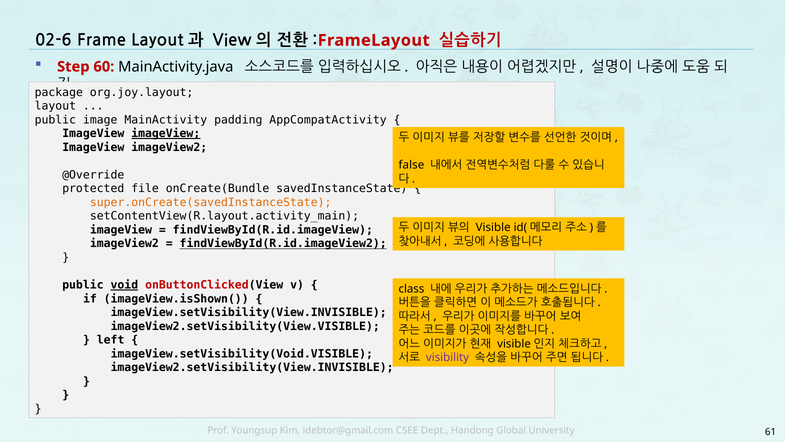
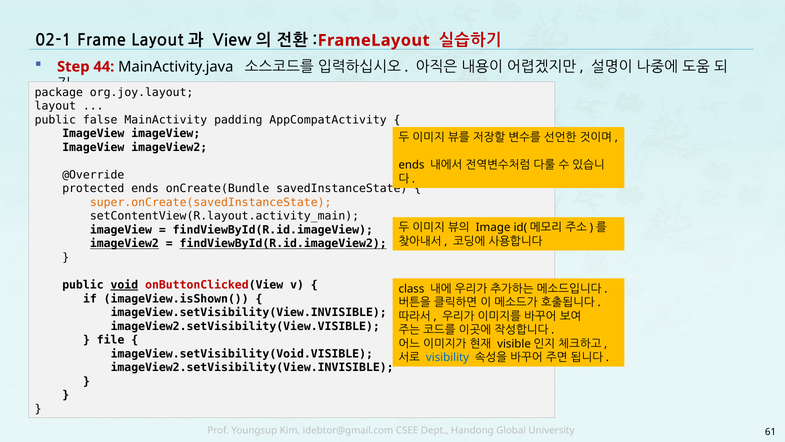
02-6: 02-6 -> 02-1 (53, 40)
60: 60 -> 44 (104, 67)
image: image -> false (100, 120)
imageView underline: present -> none (166, 134)
false: false -> ends (411, 165)
protected file: file -> ends (145, 188)
Visible: Visible -> Image (493, 227)
imageView2 underline: none -> present (124, 243)
left: left -> file (111, 340)
visibility colour: purple -> blue (448, 357)
